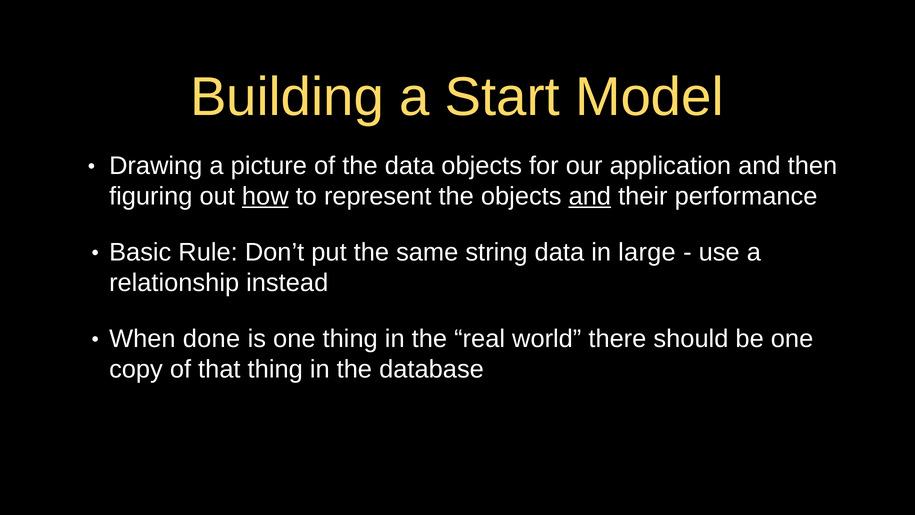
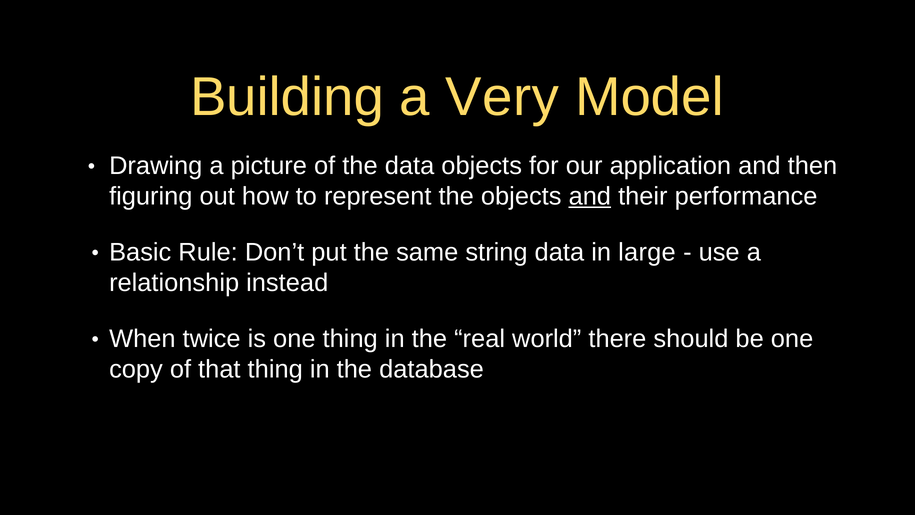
Start: Start -> Very (502, 97)
how underline: present -> none (265, 196)
done: done -> twice (212, 339)
